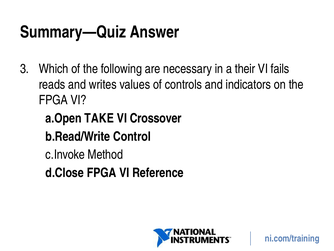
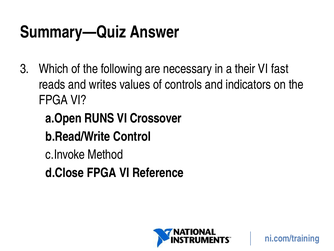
fails: fails -> fast (280, 69)
TAKE: TAKE -> RUNS (99, 118)
